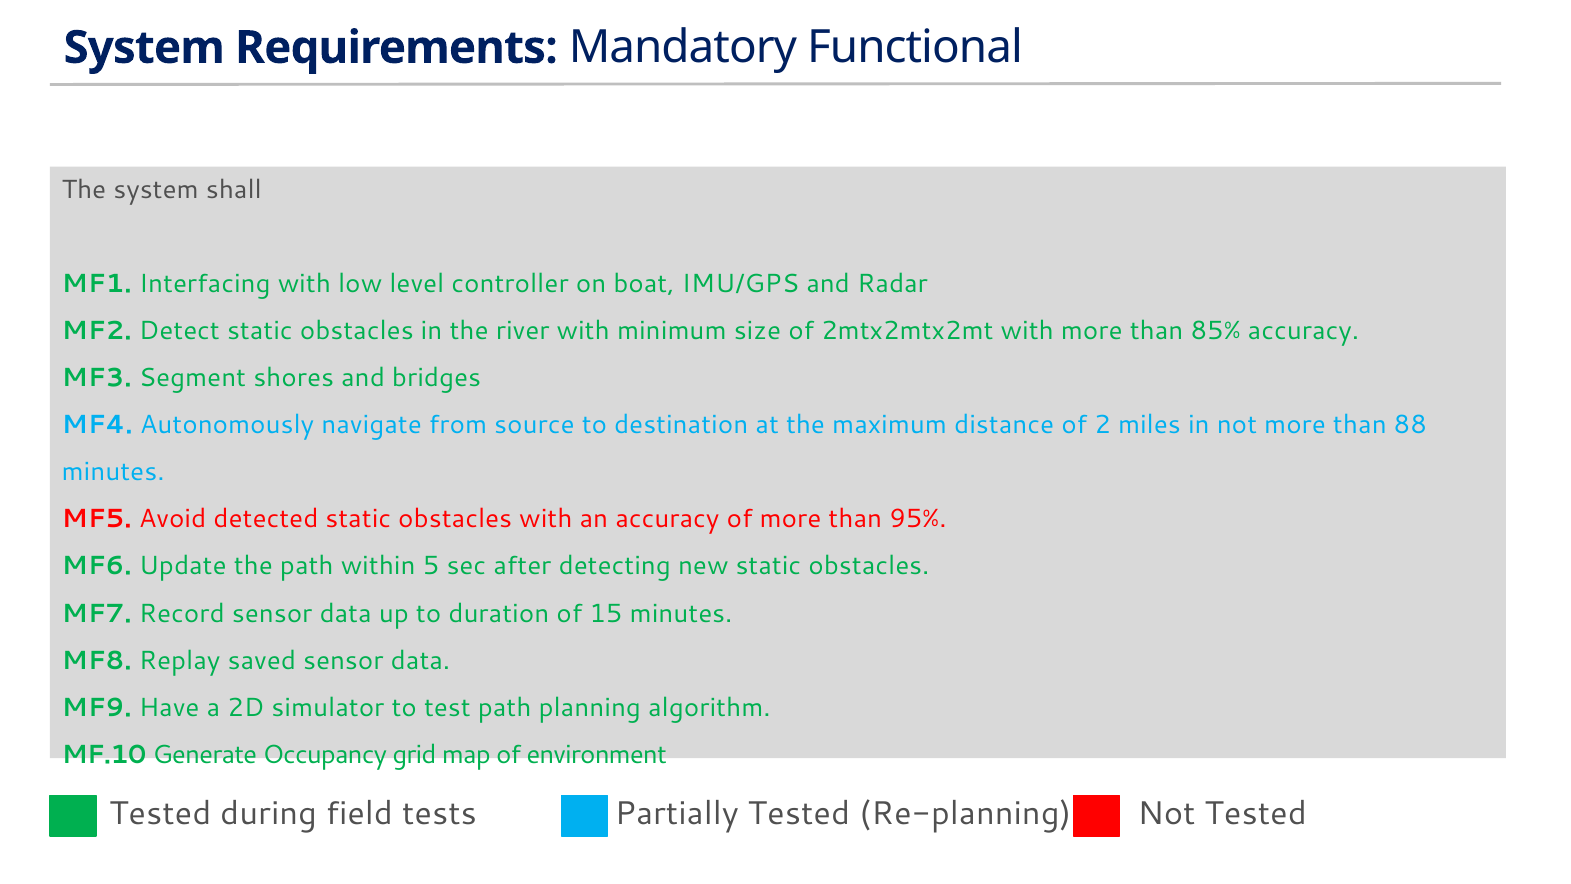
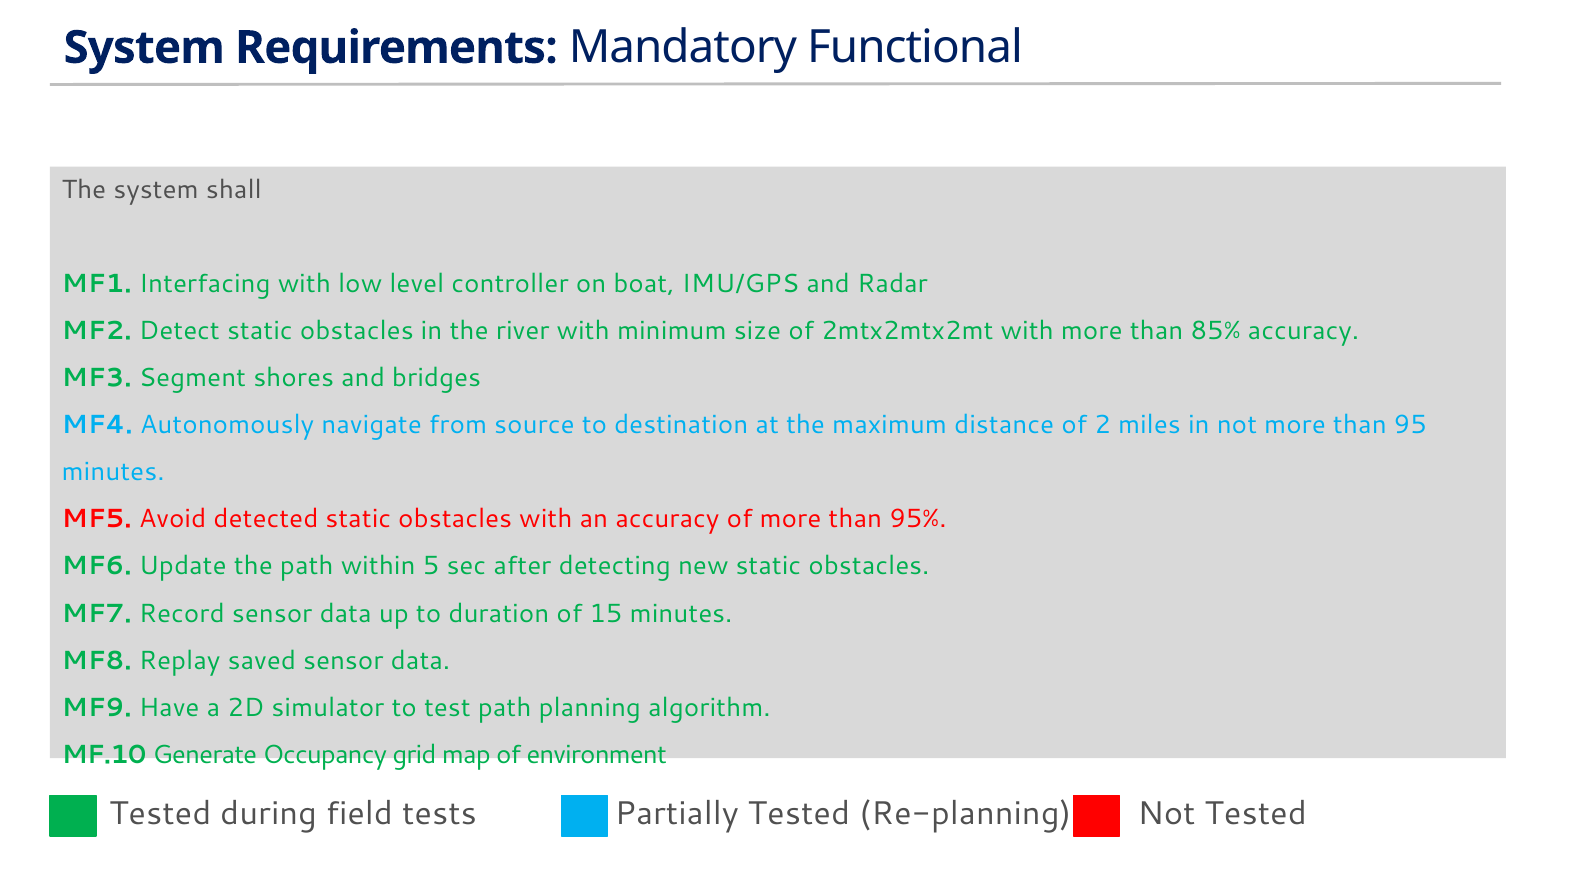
88: 88 -> 95 (1410, 425)
